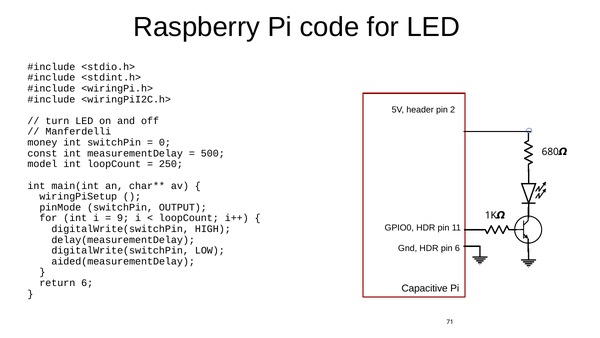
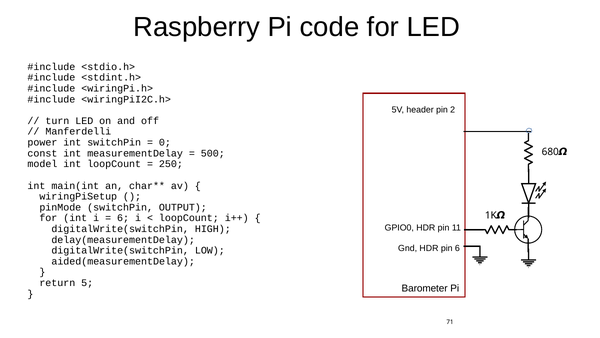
money: money -> power (42, 142)
9: 9 -> 6 (123, 218)
return 6: 6 -> 5 (87, 283)
Capacitive: Capacitive -> Barometer (425, 288)
